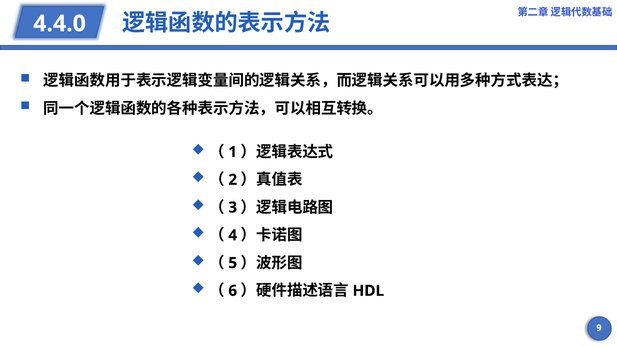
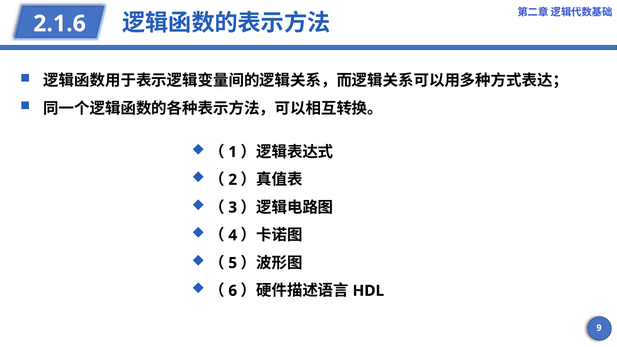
4.4.0: 4.4.0 -> 2.1.6 (60, 24)
